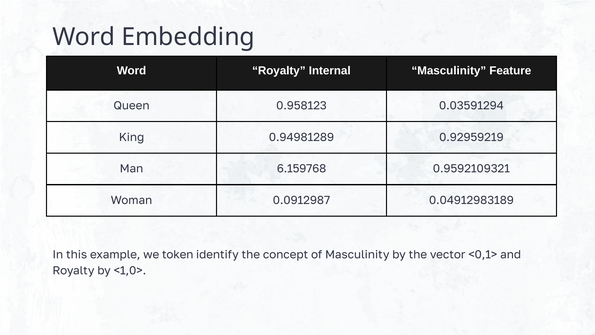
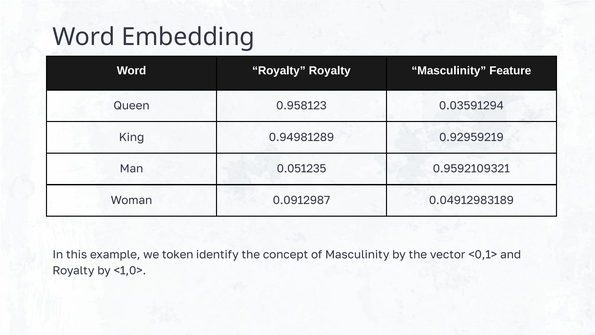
Royalty Internal: Internal -> Royalty (330, 71)
6.159768: 6.159768 -> 0.051235 (302, 169)
